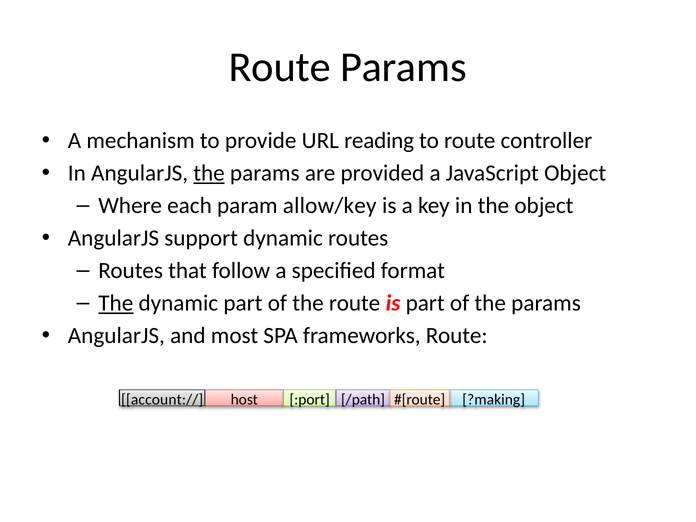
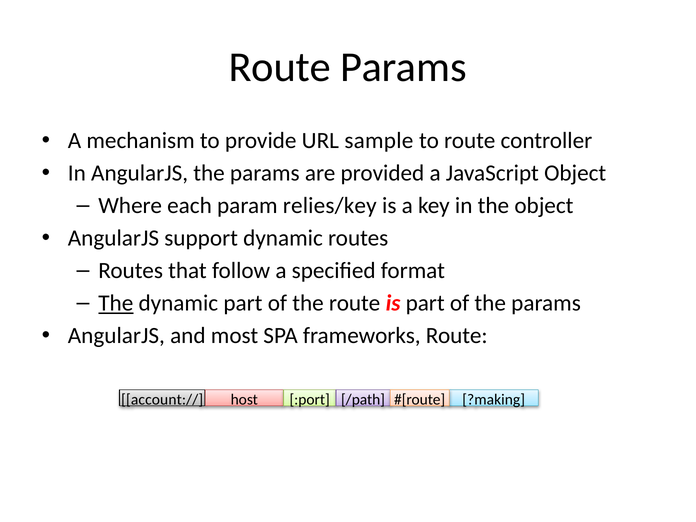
reading: reading -> sample (379, 141)
the underline: present -> none (209, 173)
allow/key: allow/key -> relies/key (330, 206)
